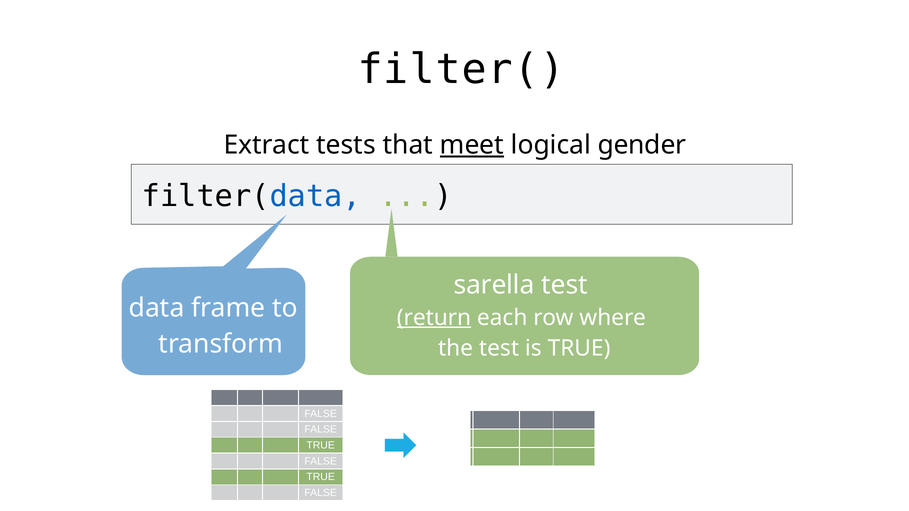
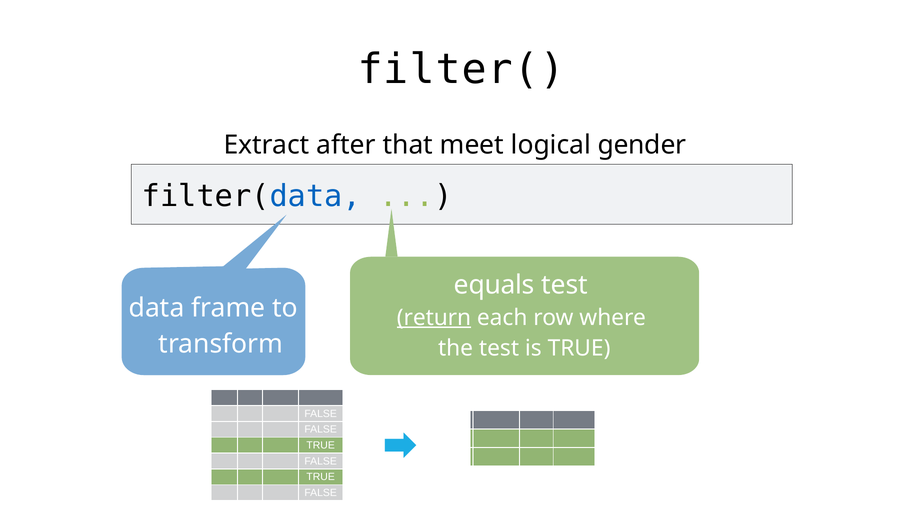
tests: tests -> after (346, 145)
meet underline: present -> none (472, 145)
sarella: sarella -> equals (494, 285)
